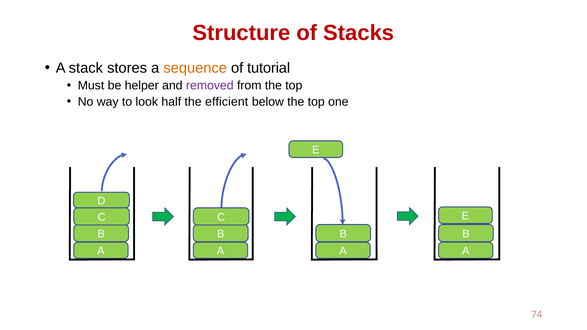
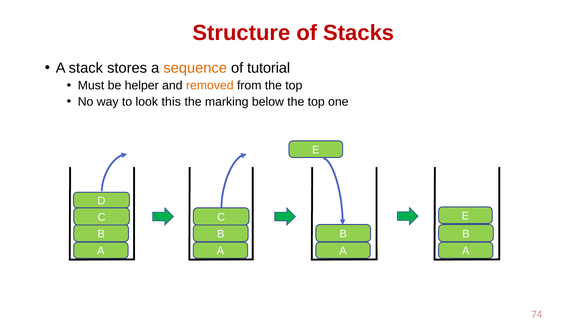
removed colour: purple -> orange (210, 86)
half: half -> this (171, 102)
efficient: efficient -> marking (227, 102)
